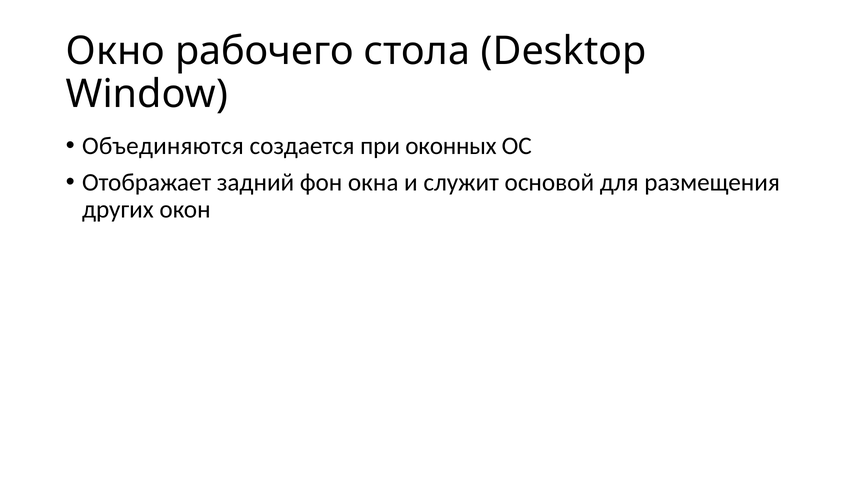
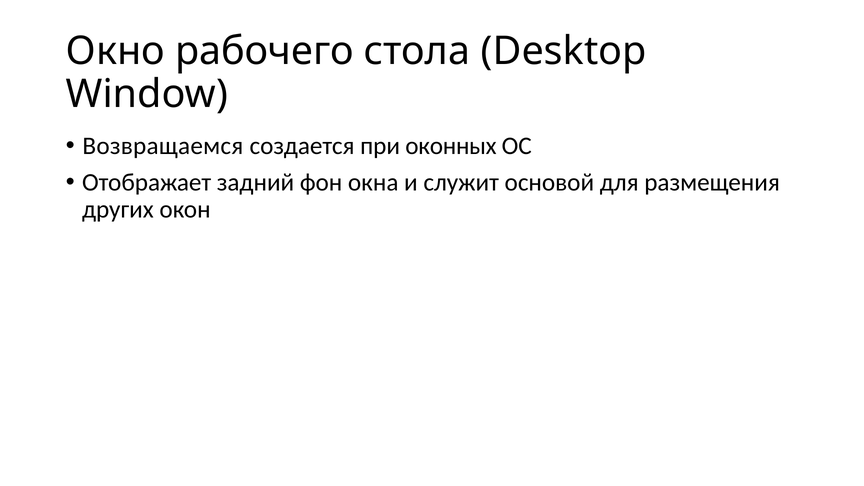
Объединяются: Объединяются -> Возвращаемся (163, 146)
